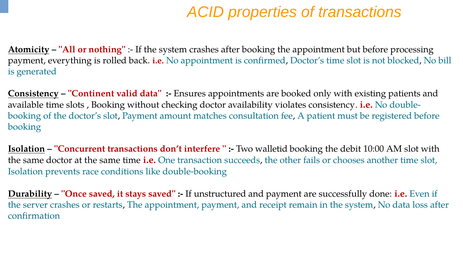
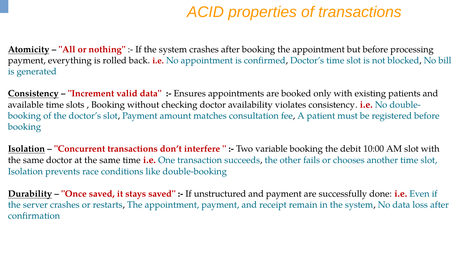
Continent: Continent -> Increment (91, 94)
walletid: walletid -> variable (271, 149)
